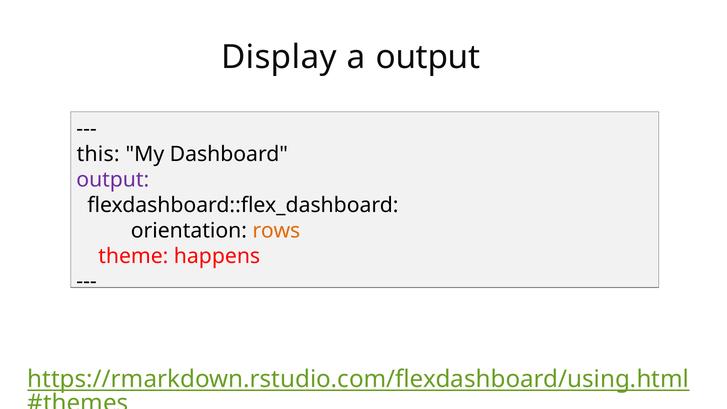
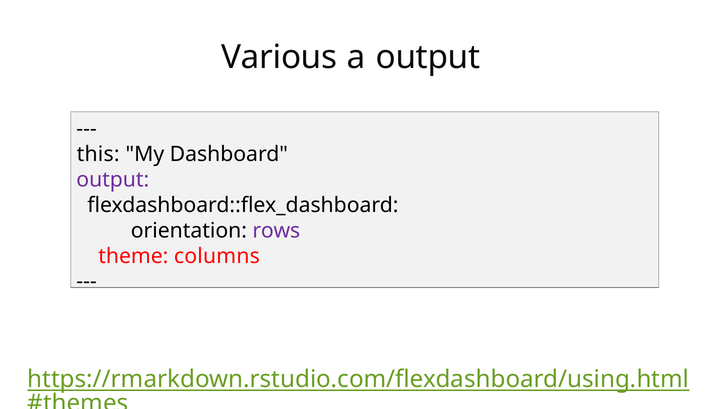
Display: Display -> Various (279, 57)
rows colour: orange -> purple (276, 231)
happens: happens -> columns (217, 256)
